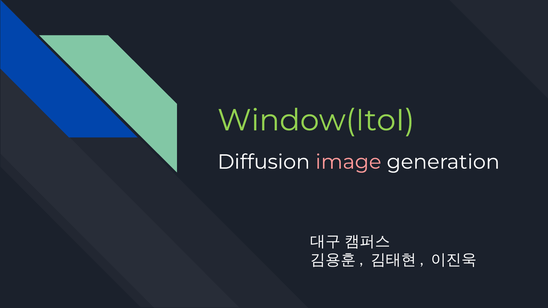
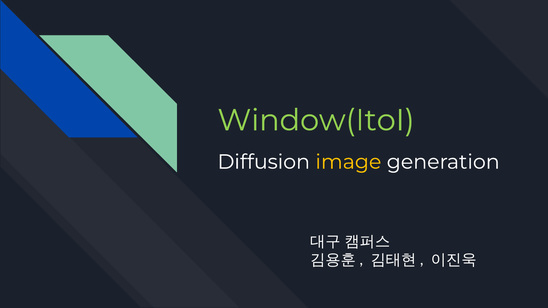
image colour: pink -> yellow (348, 162)
